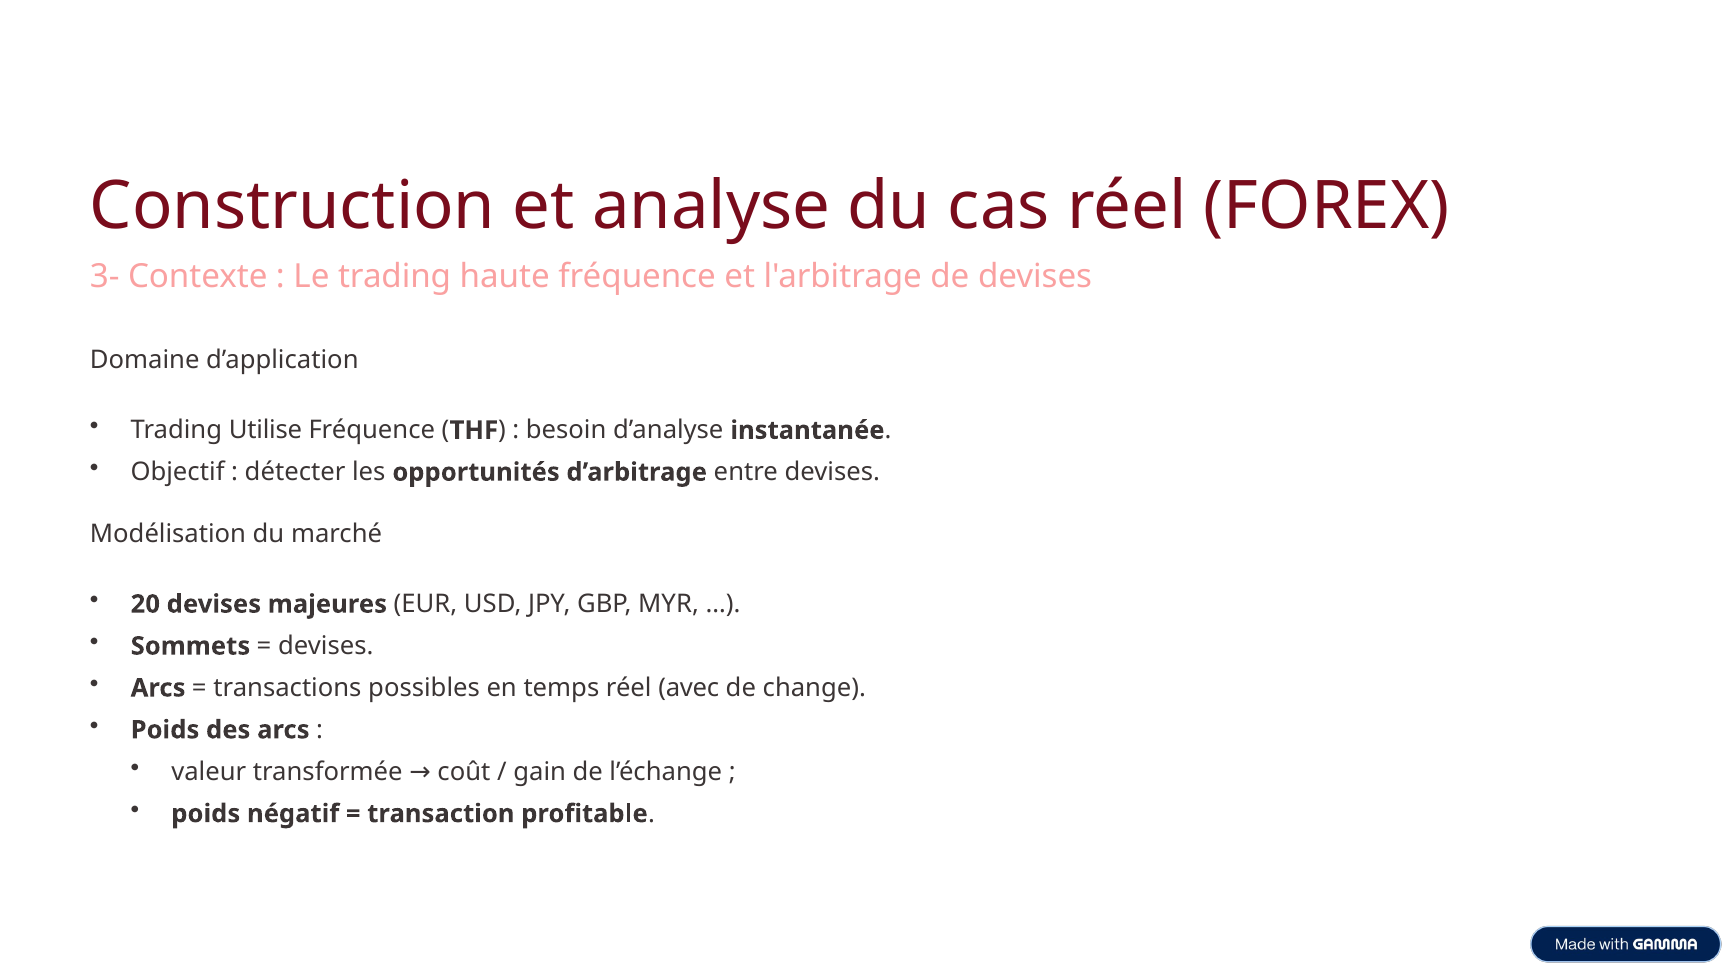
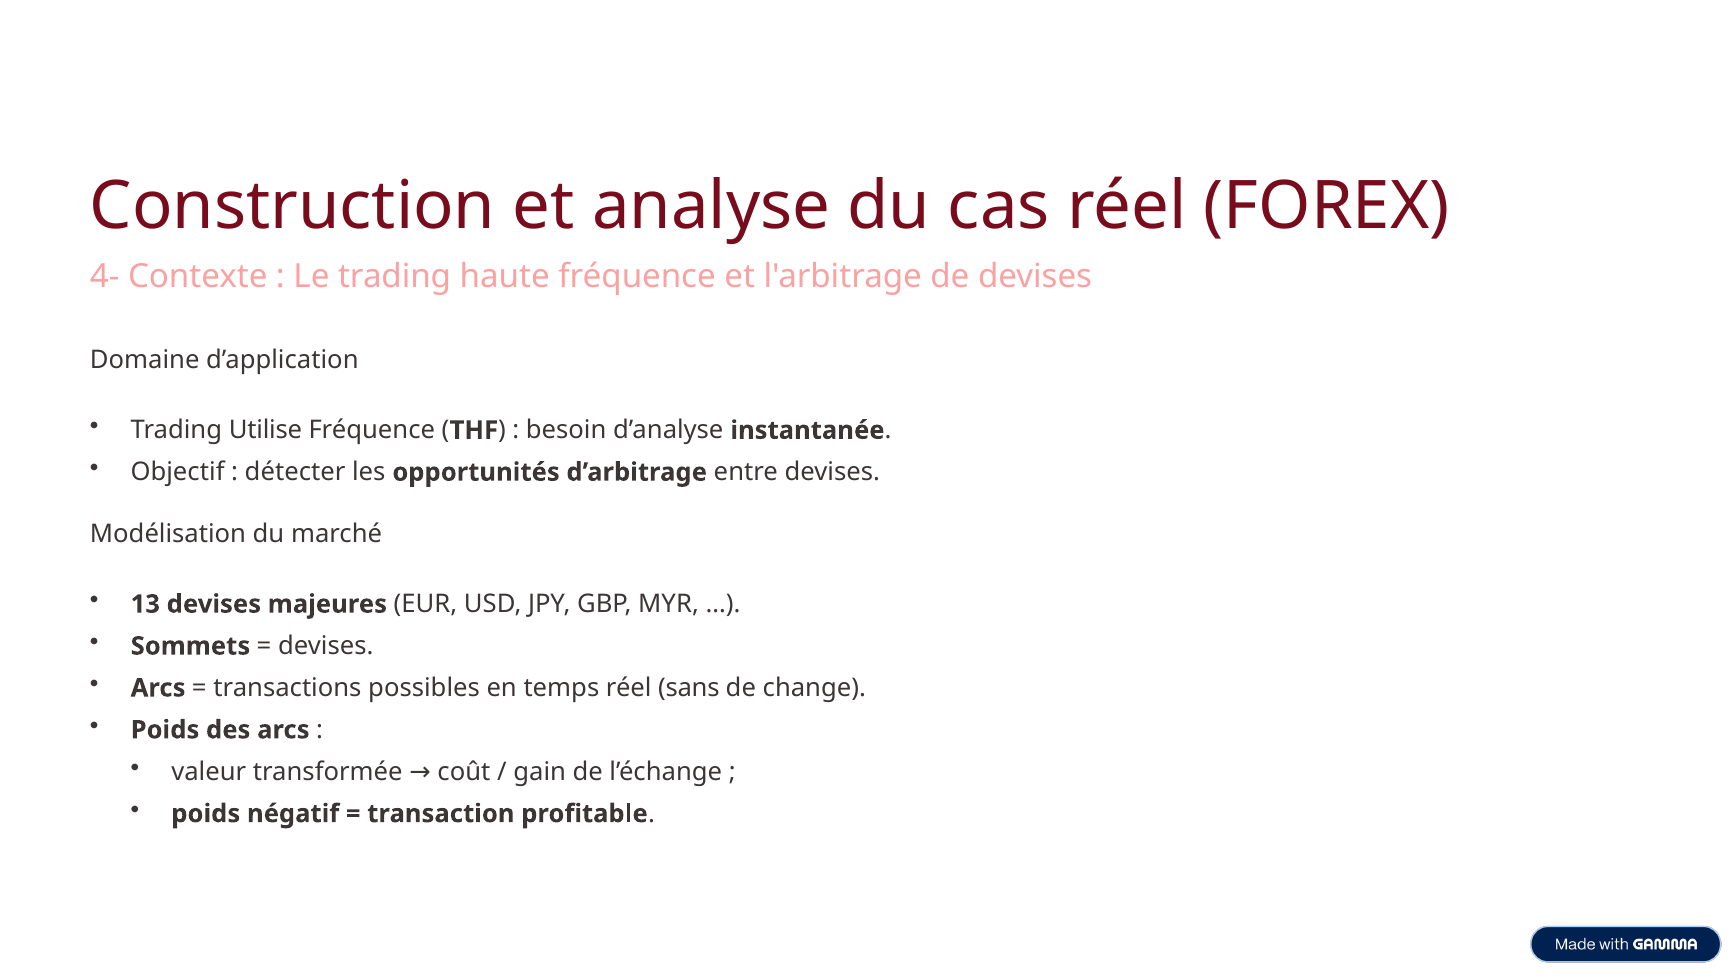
3-: 3- -> 4- (105, 277)
20: 20 -> 13 (145, 604)
avec: avec -> sans (689, 688)
